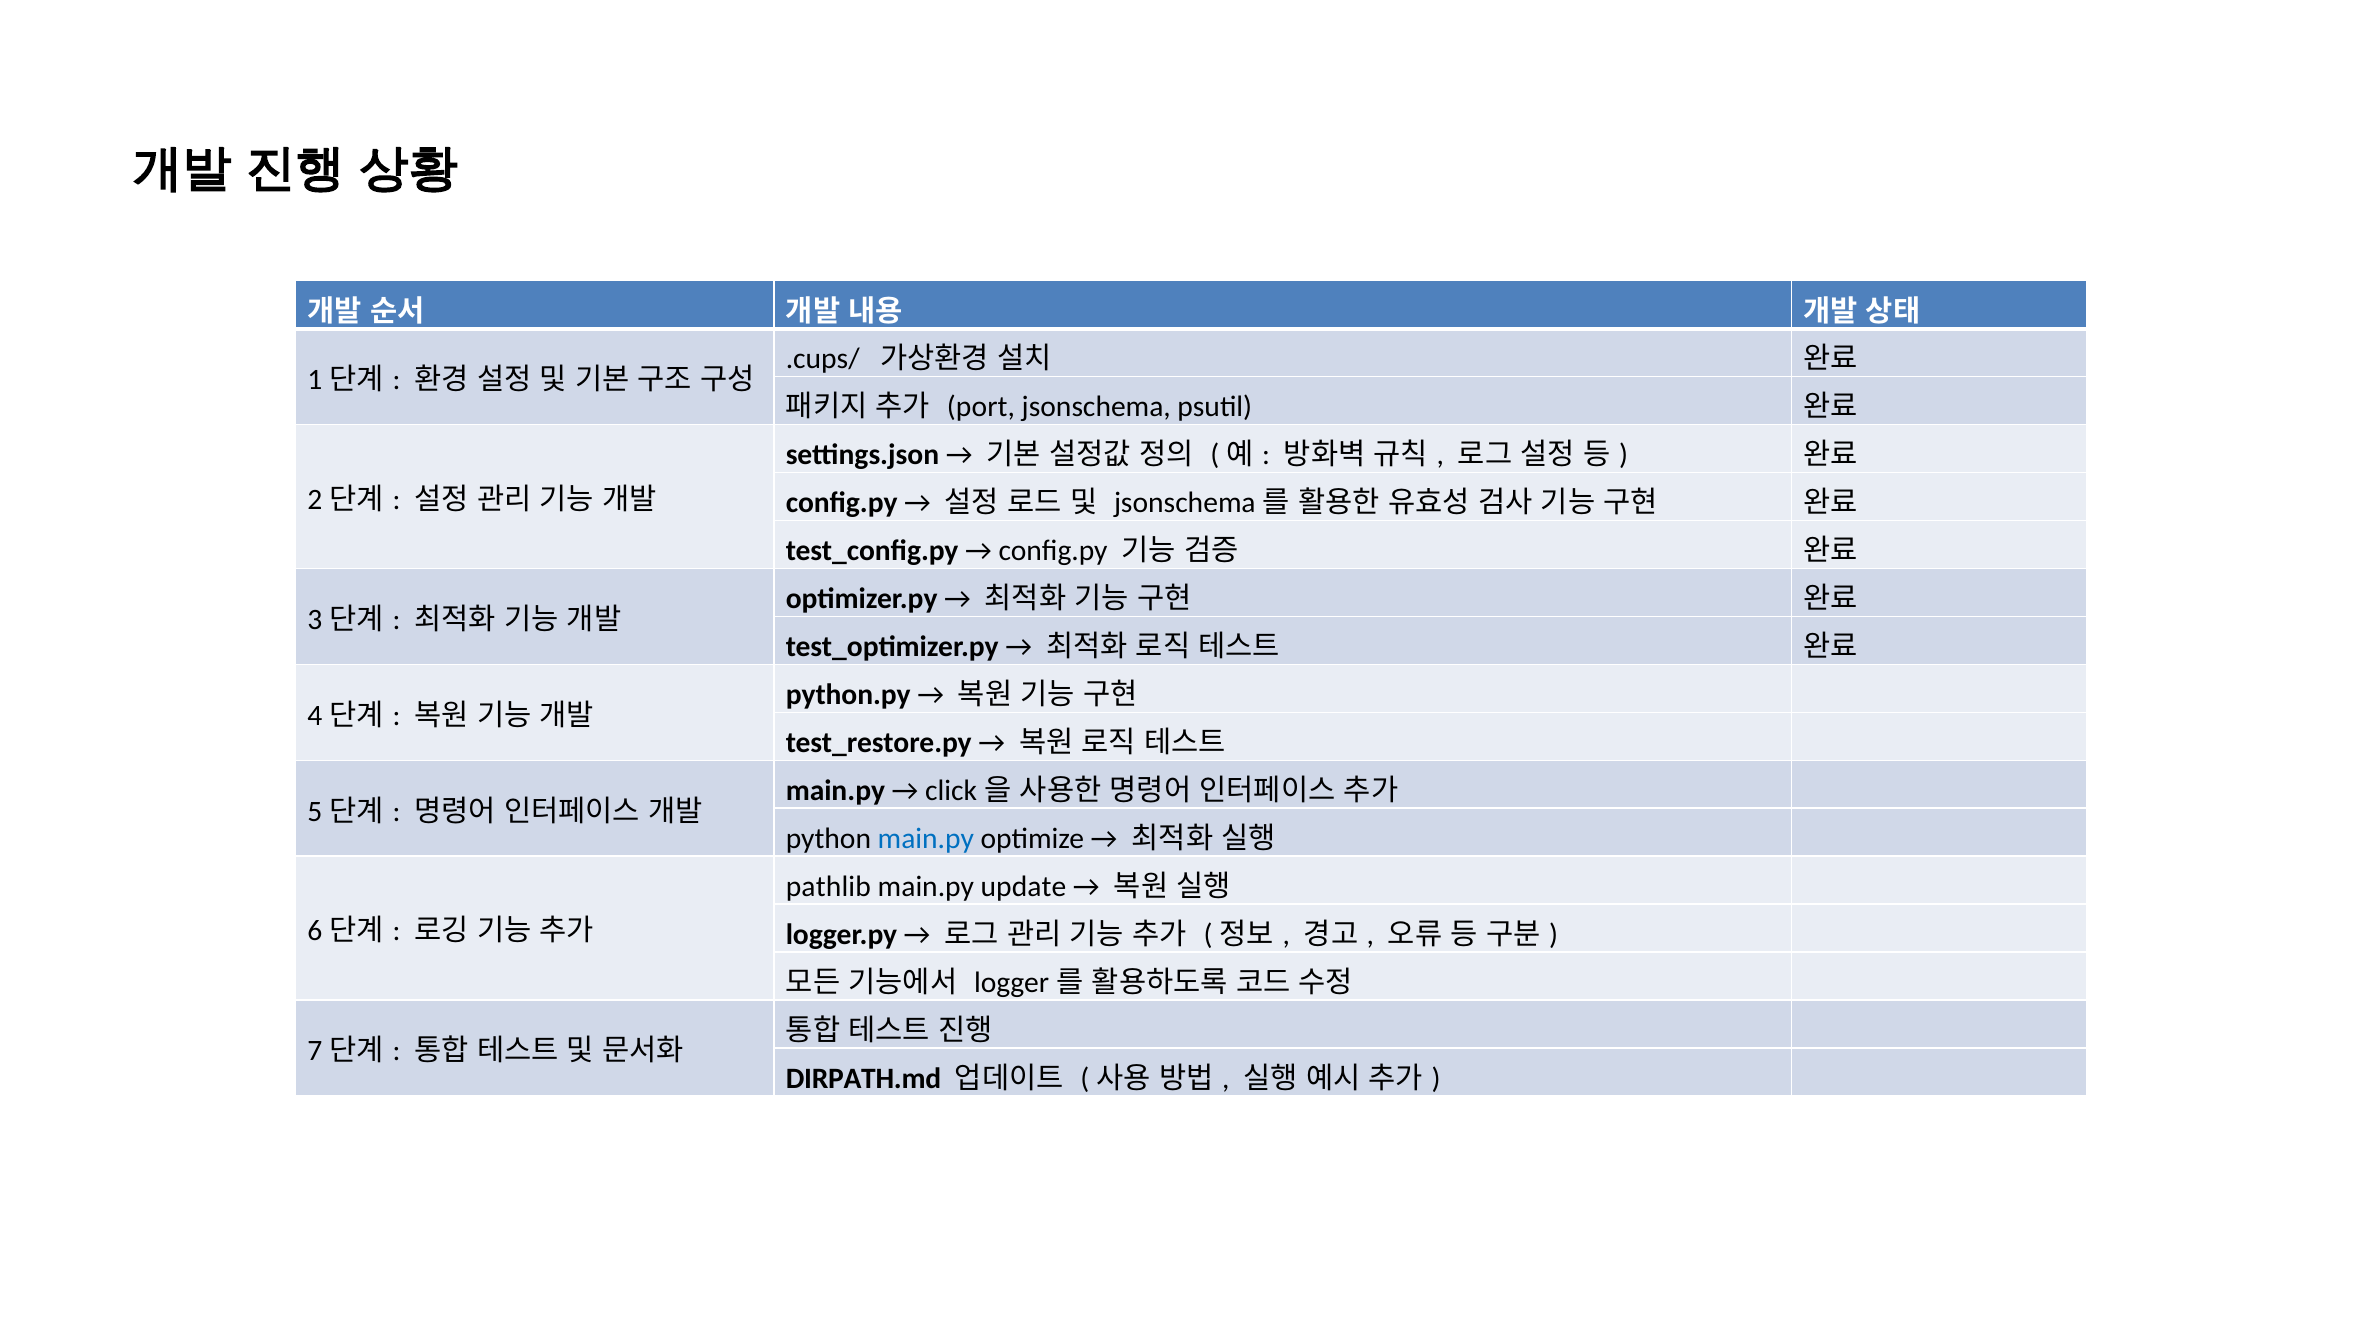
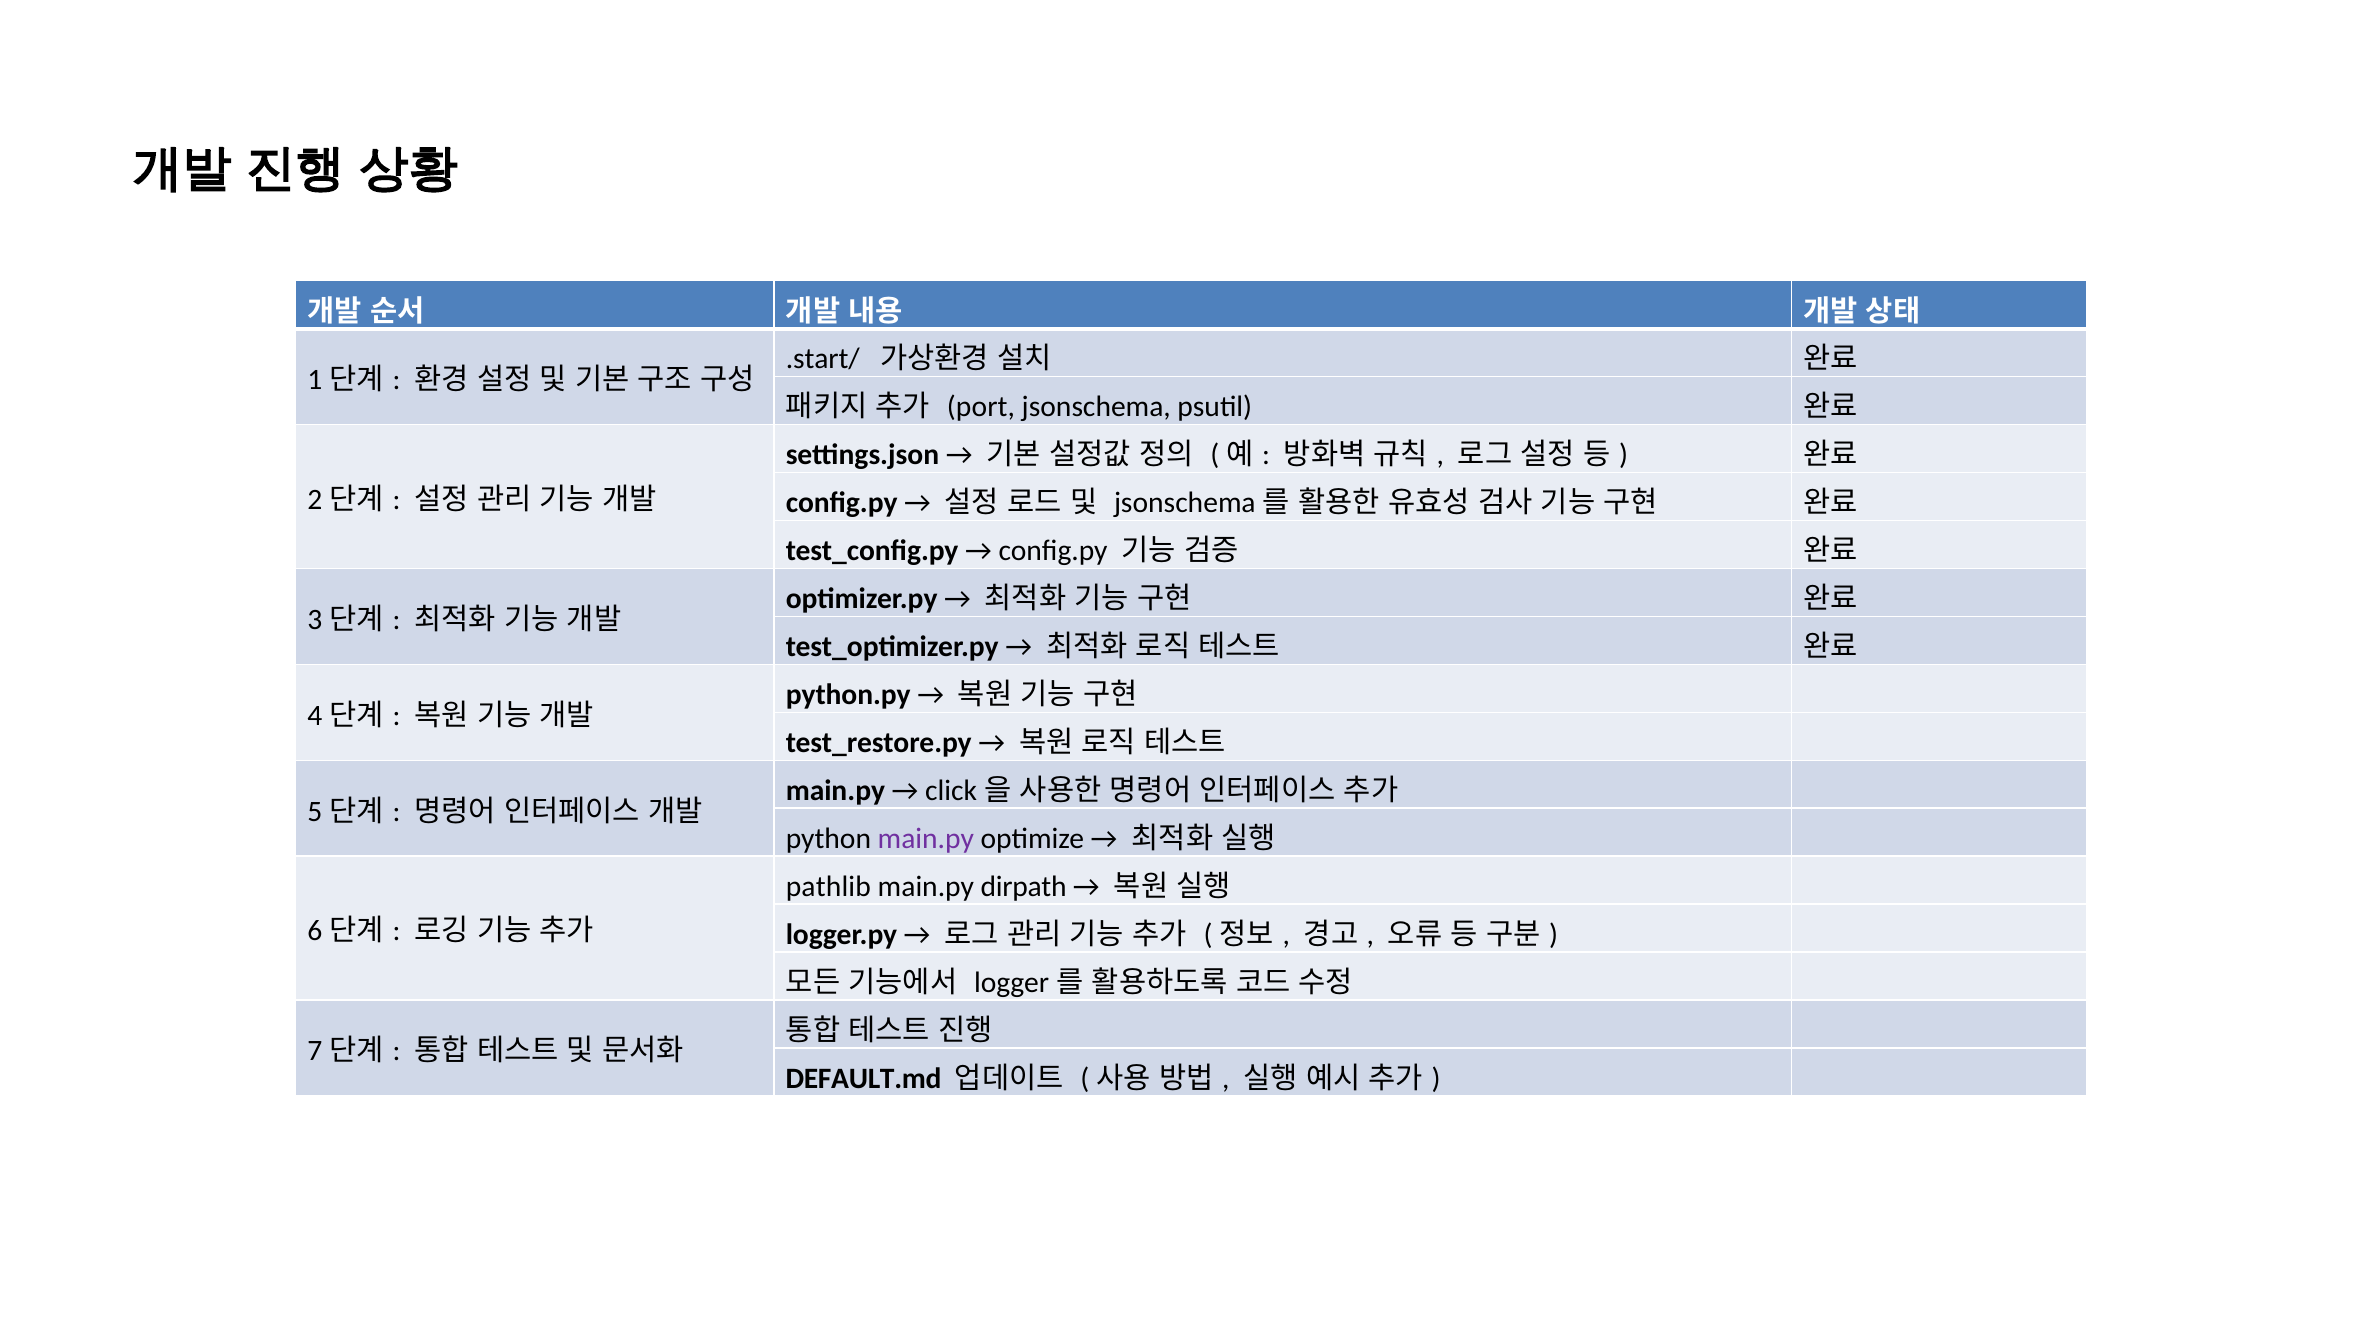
.cups/: .cups/ -> .start/ (823, 359)
main.py colour: blue -> purple (926, 839)
update: update -> dirpath (1024, 887)
DIRPATH.md: DIRPATH.md -> DEFAULT.md (864, 1079)
